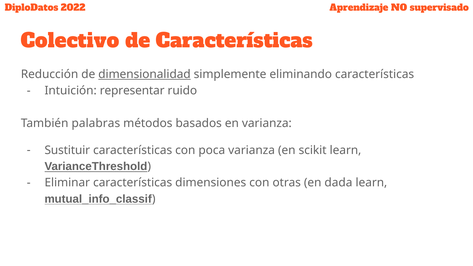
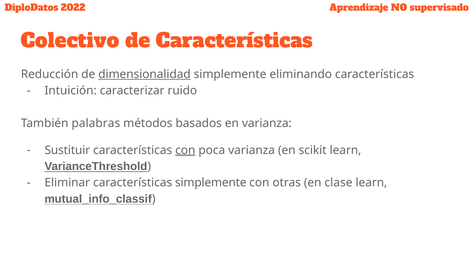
representar: representar -> caracterizar (132, 91)
con underline: none -> present (185, 150)
características dimensiones: dimensiones -> simplemente (211, 183)
dada: dada -> clase (338, 183)
